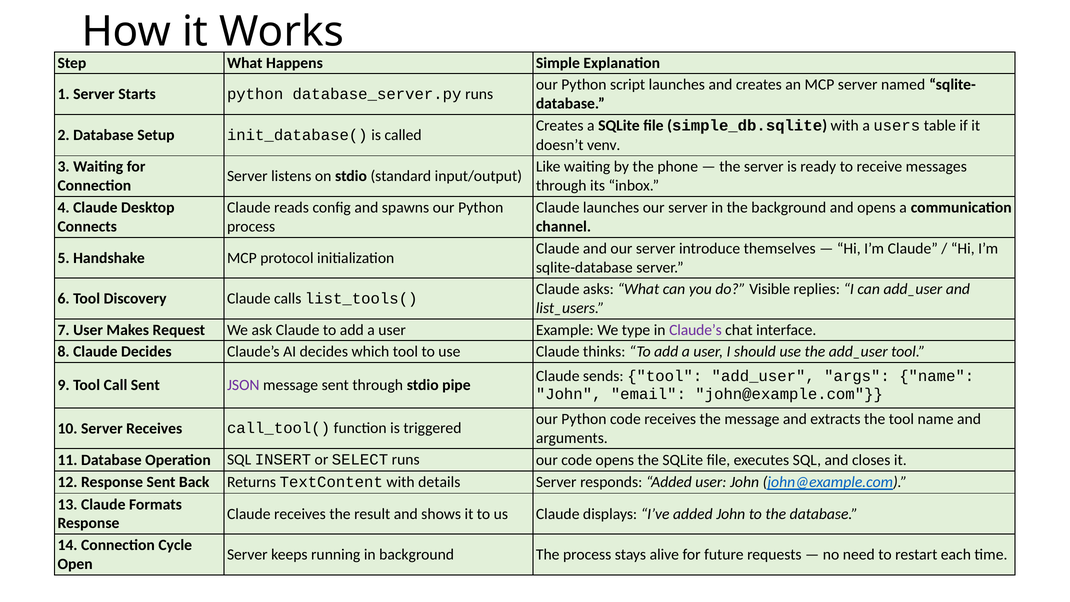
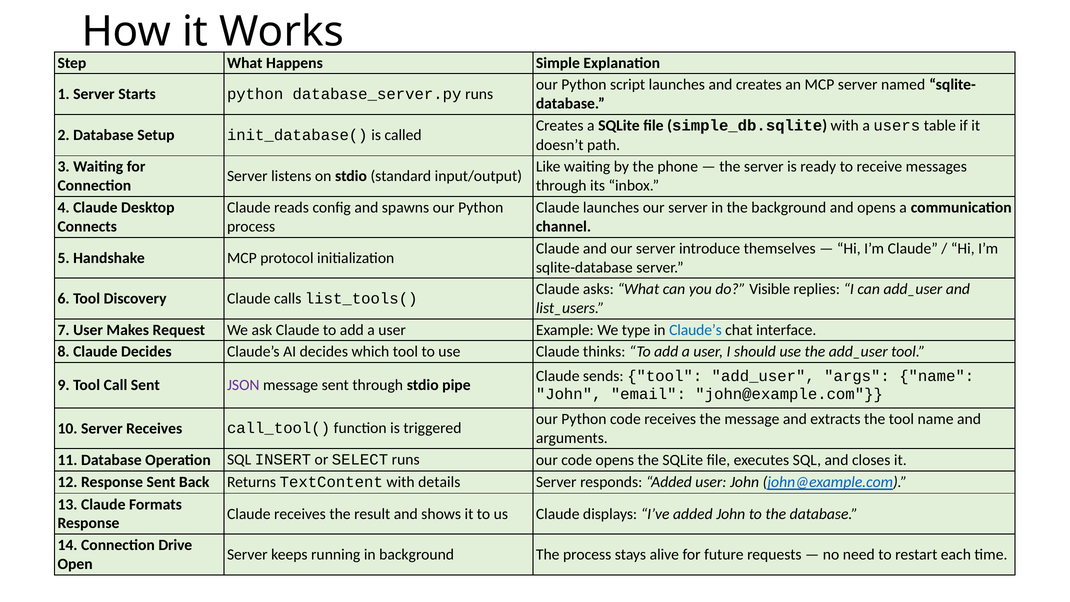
venv: venv -> path (604, 145)
Claude’s colour: purple -> blue (695, 330)
Cycle: Cycle -> Drive (175, 545)
